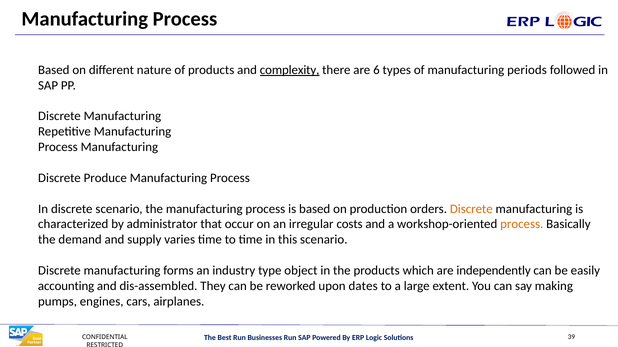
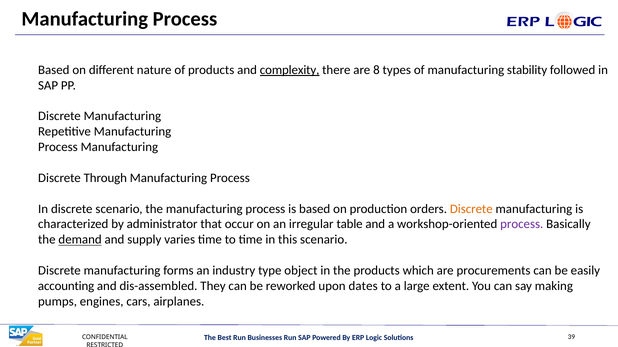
6: 6 -> 8 (376, 70)
periods: periods -> stability (527, 70)
Produce: Produce -> Through (105, 178)
costs: costs -> table (350, 225)
process colour: orange -> purple (522, 225)
demand underline: none -> present (80, 240)
independently: independently -> procurements (494, 271)
